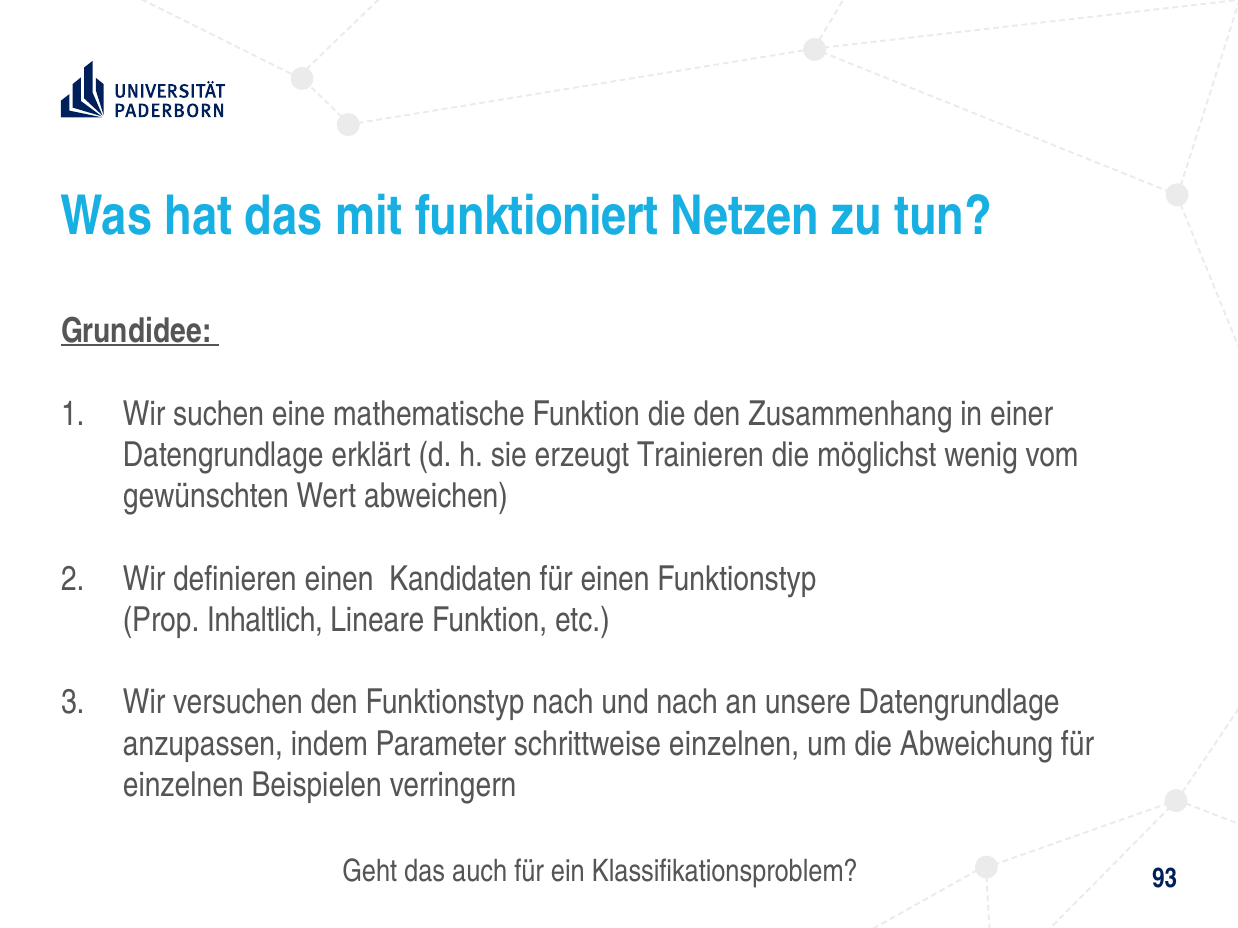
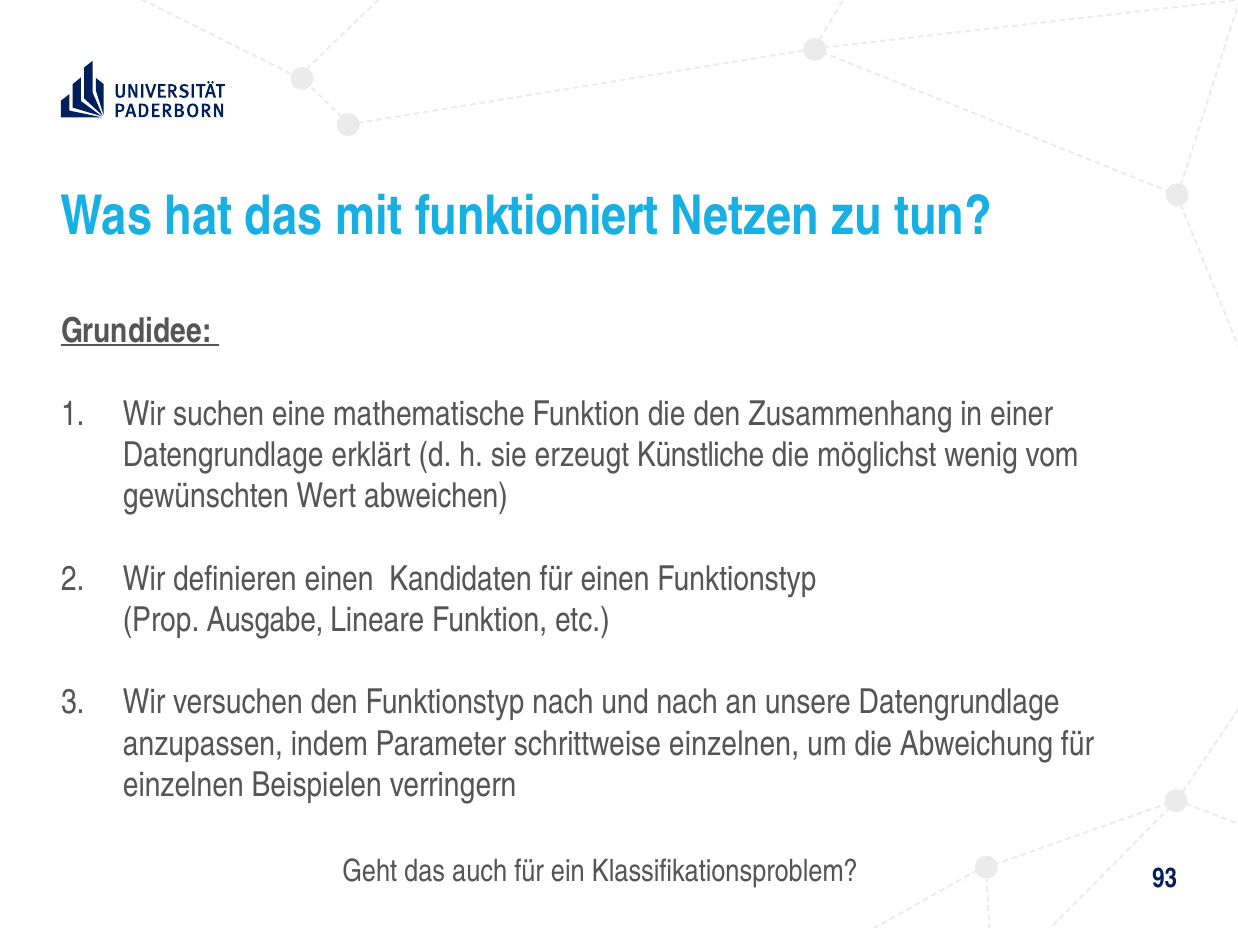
Trainieren: Trainieren -> Künstliche (701, 455)
Inhaltlich: Inhaltlich -> Ausgabe (265, 620)
